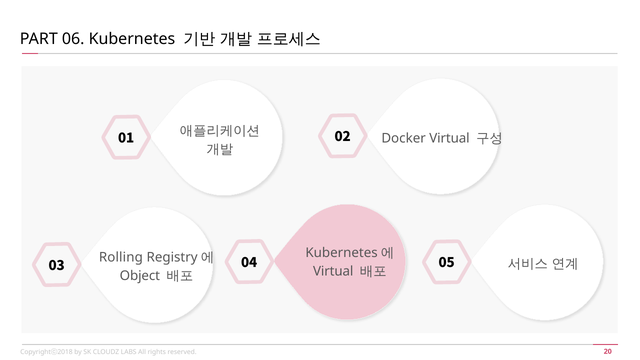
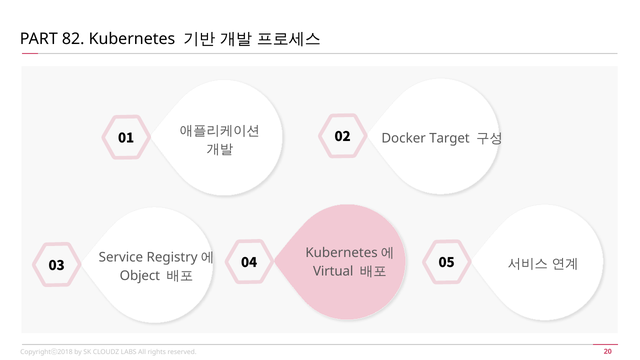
06: 06 -> 82 (73, 39)
Docker Virtual: Virtual -> Target (449, 138)
Rolling: Rolling -> Service (121, 257)
